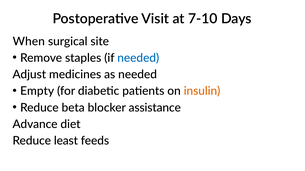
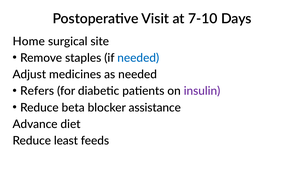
When: When -> Home (29, 42)
Empty: Empty -> Refers (37, 91)
insulin colour: orange -> purple (202, 91)
